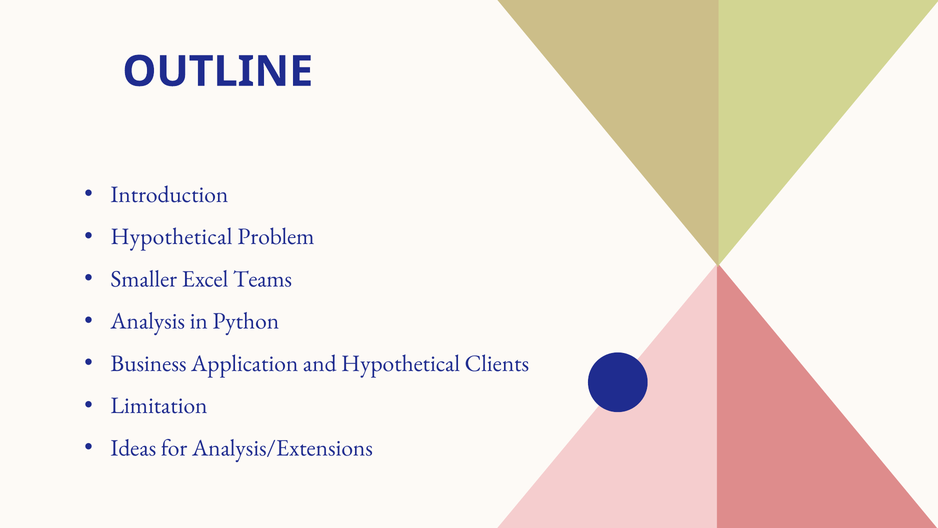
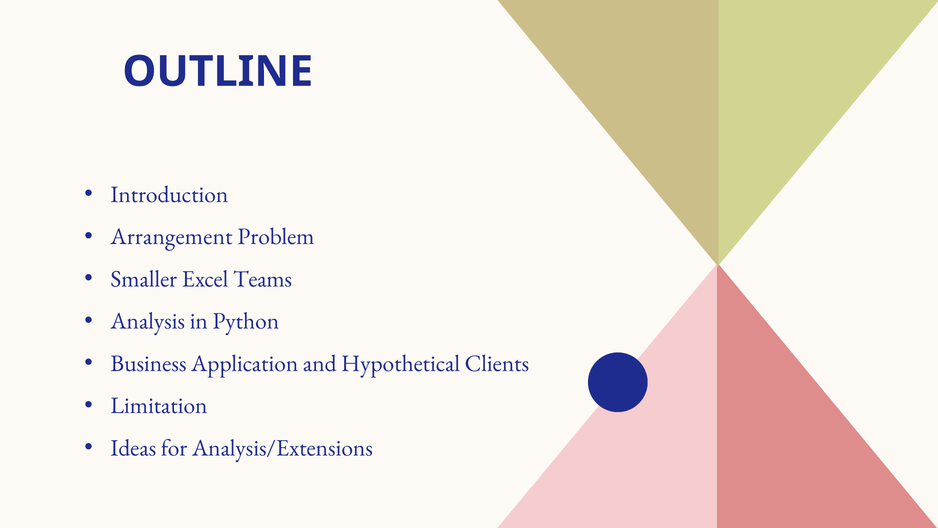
Hypothetical: Hypothetical -> Arrangement (172, 237)
